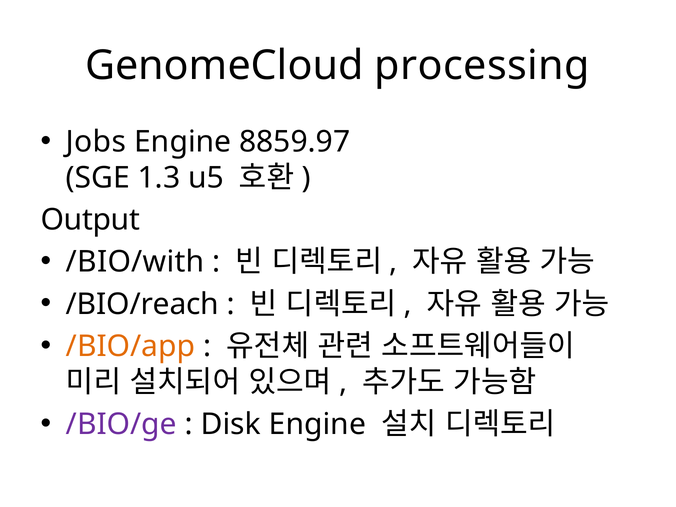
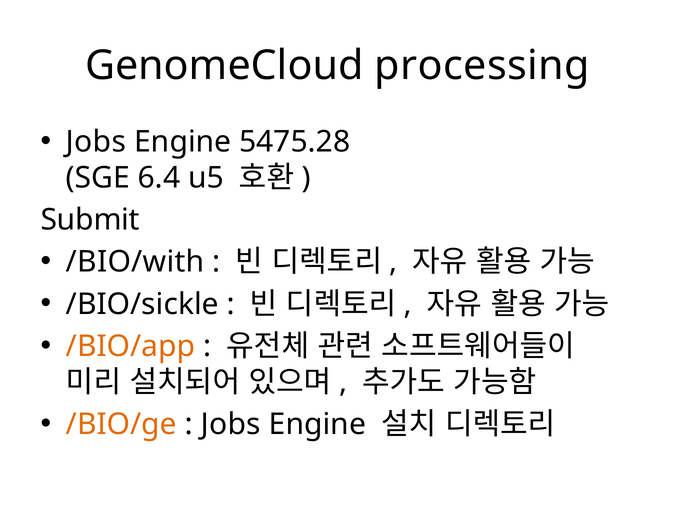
8859.97: 8859.97 -> 5475.28 (295, 142)
1.3: 1.3 -> 6.4 (159, 178)
Output: Output -> Submit (90, 220)
/BIO/reach: /BIO/reach -> /BIO/sickle (142, 304)
/BIO/ge colour: purple -> orange (121, 424)
Disk: Disk -> Jobs (231, 424)
